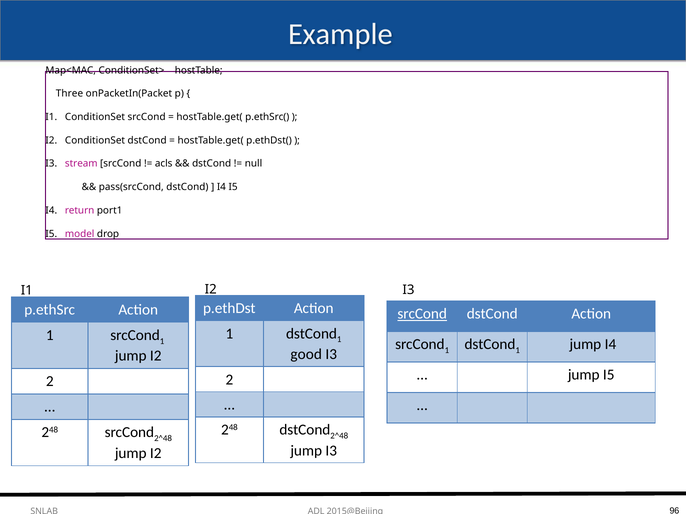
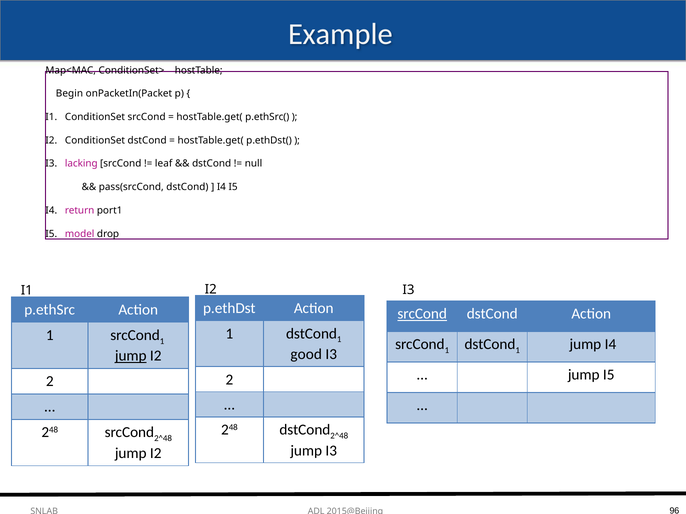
Three: Three -> Begin (69, 94)
stream: stream -> lacking (81, 164)
acls: acls -> leaf (164, 164)
jump underline: none -> present (131, 356)
